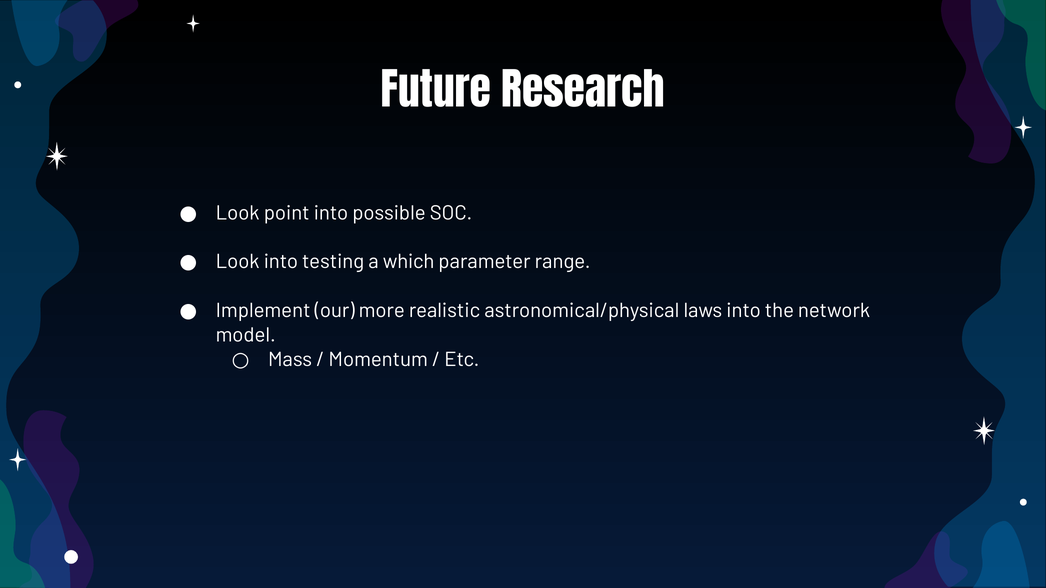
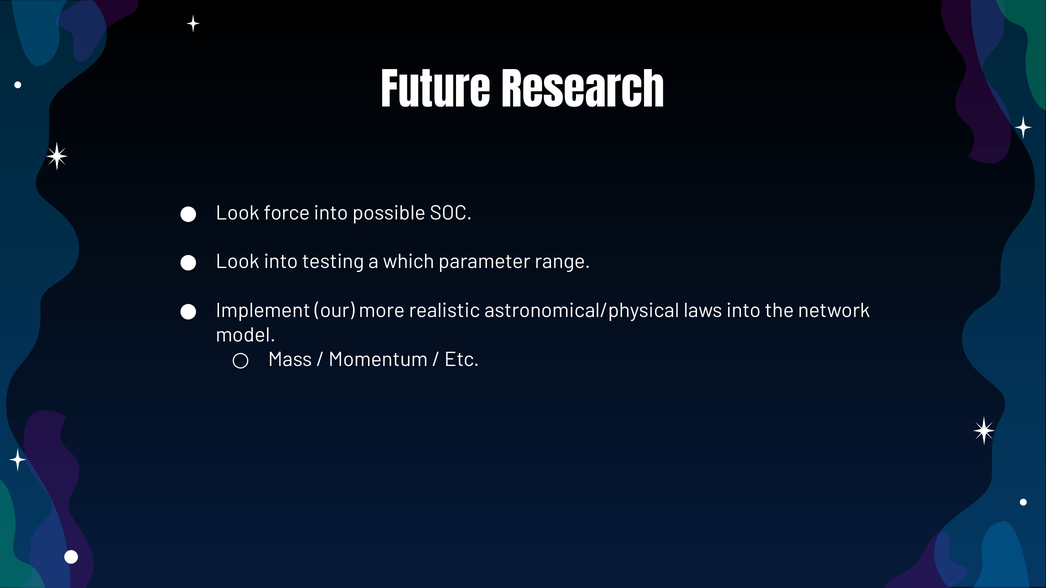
point: point -> force (287, 213)
